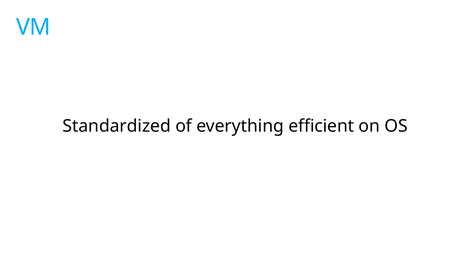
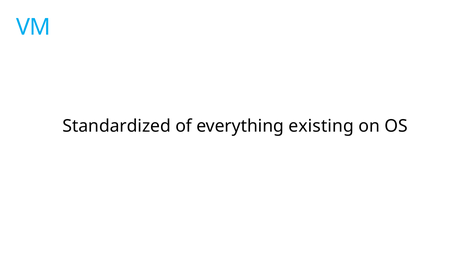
efficient: efficient -> existing (321, 126)
